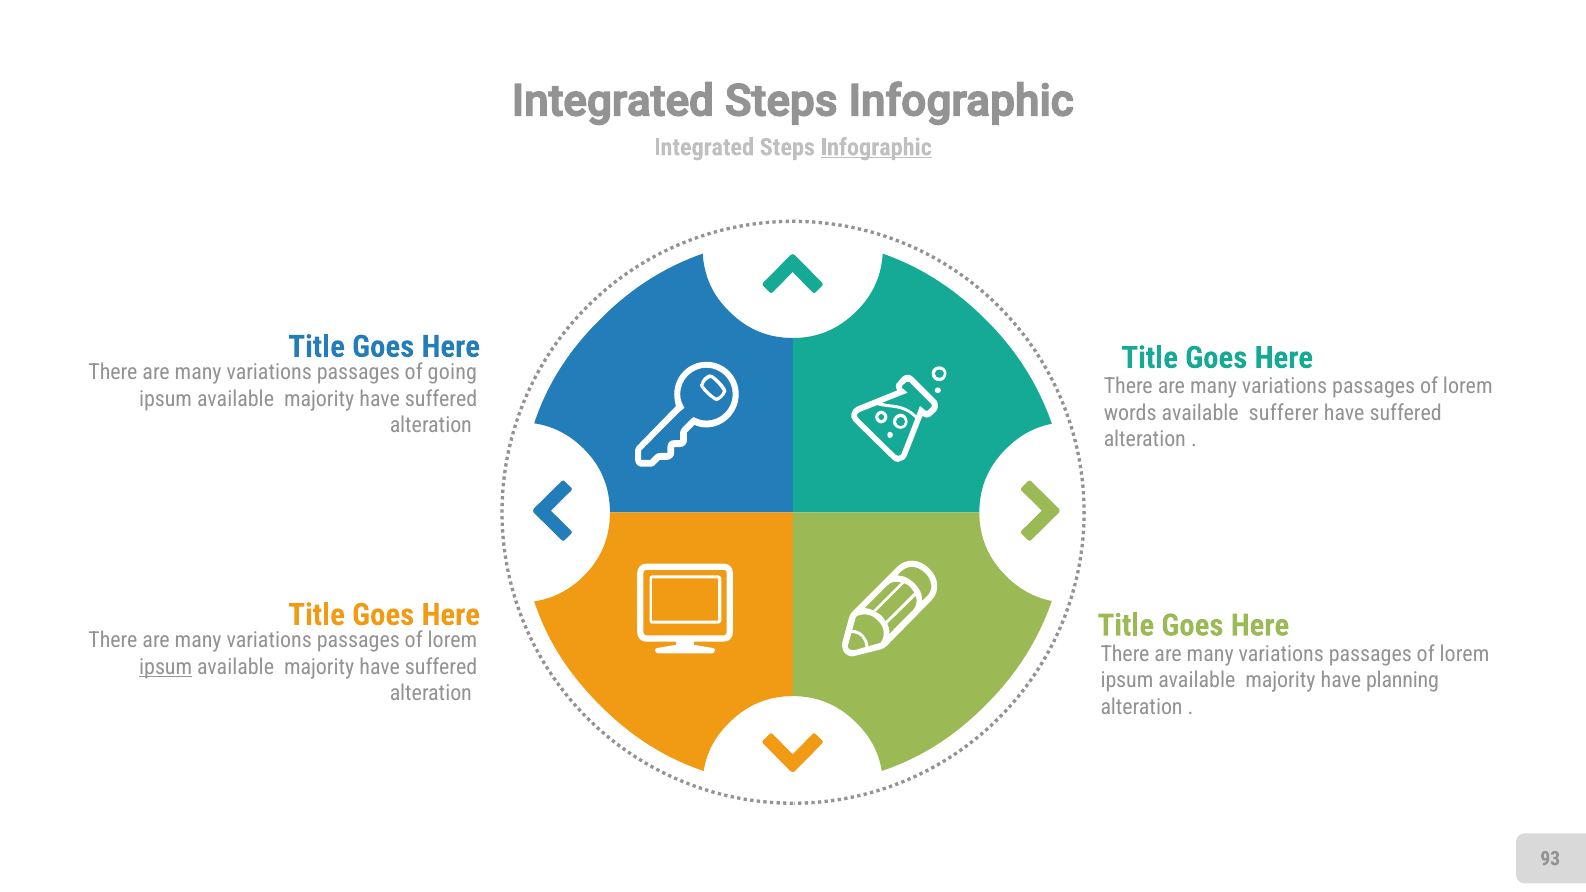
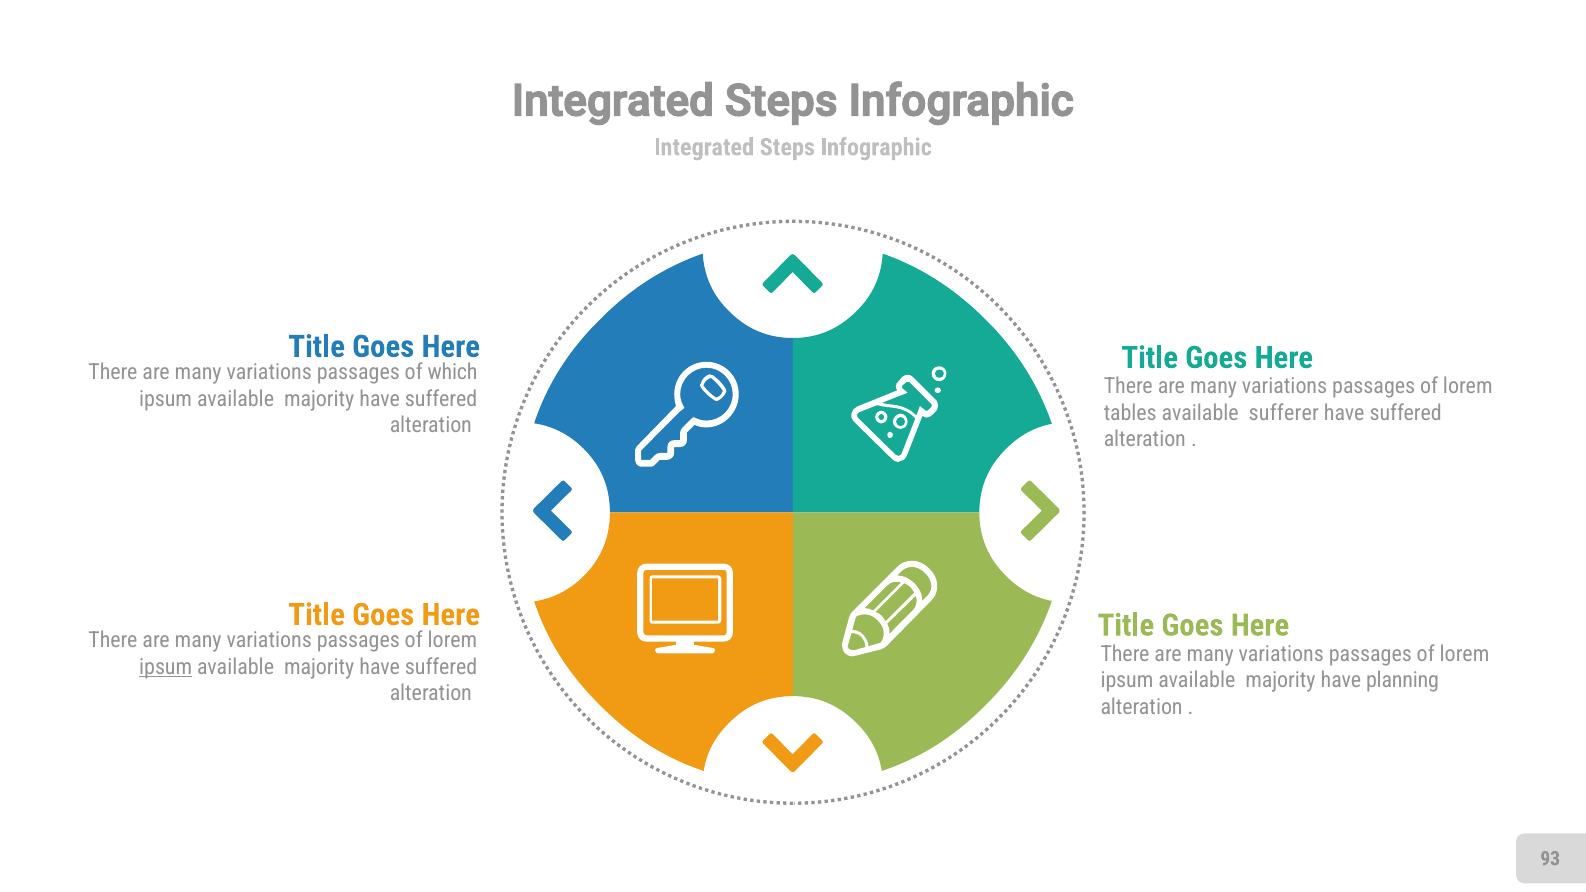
Infographic underline: present -> none (876, 147)
going: going -> which (453, 372)
words: words -> tables (1130, 413)
